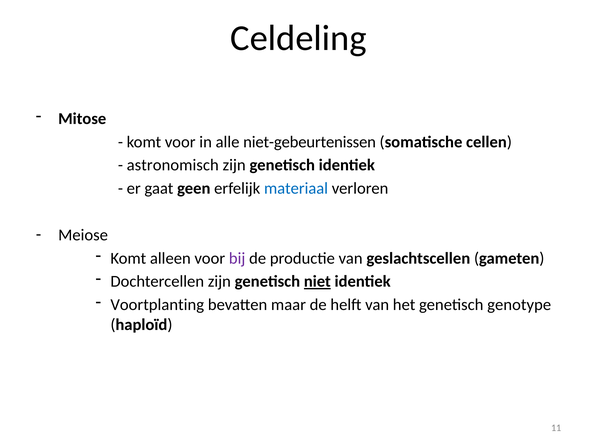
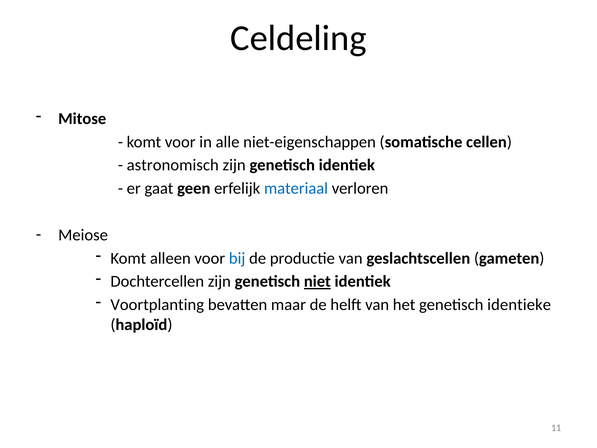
niet-gebeurtenissen: niet-gebeurtenissen -> niet-eigenschappen (310, 142)
bij colour: purple -> blue (237, 258)
genotype: genotype -> identieke (519, 305)
